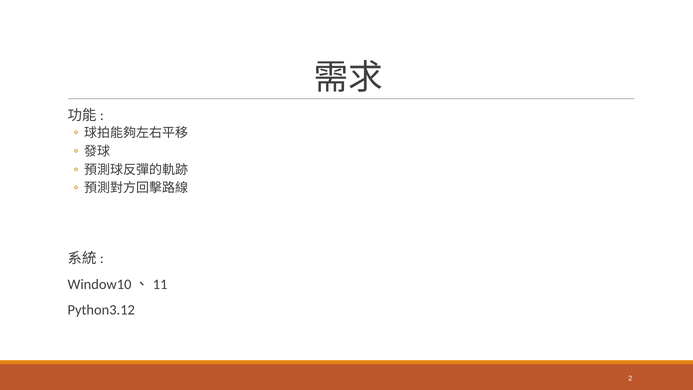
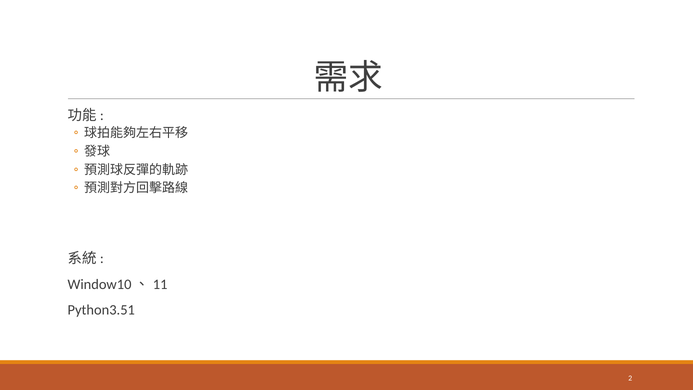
Python3.12: Python3.12 -> Python3.51 (101, 310)
